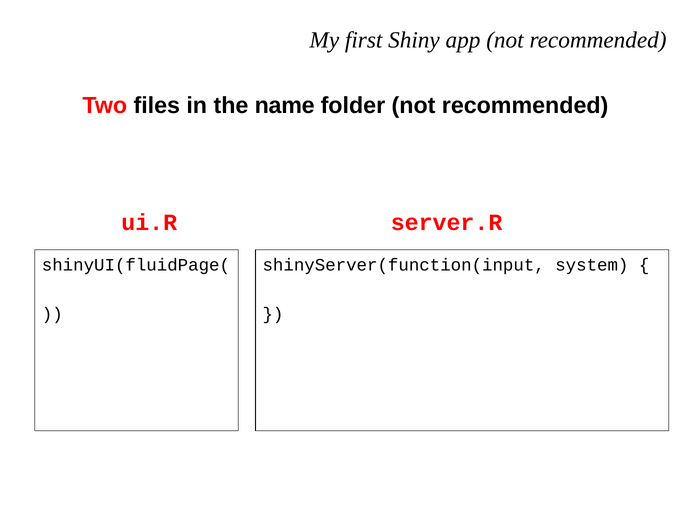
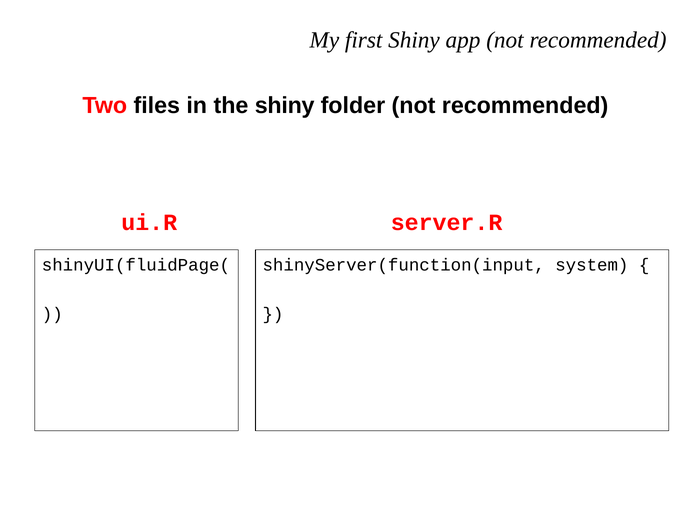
the name: name -> shiny (285, 105)
